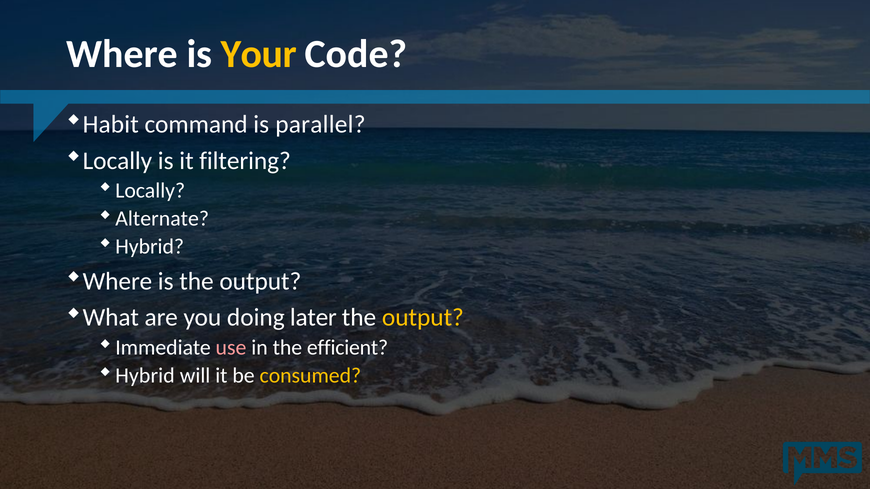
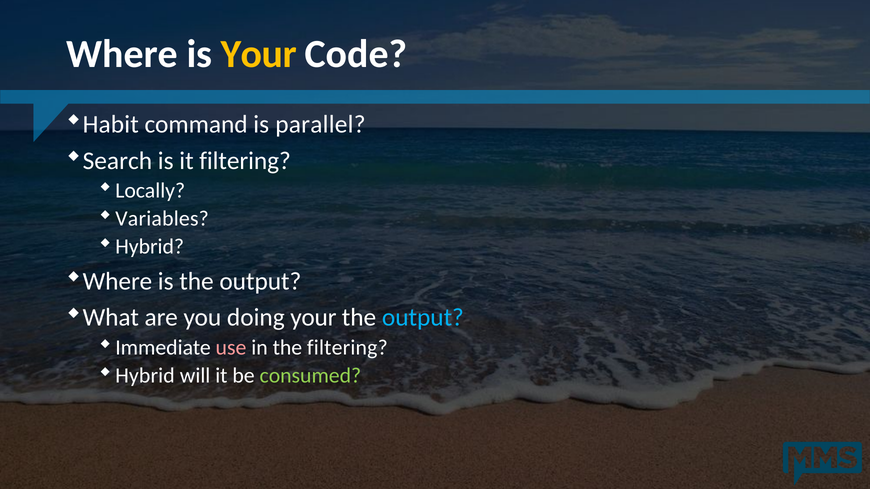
Locally: Locally -> Search (117, 161)
Alternate: Alternate -> Variables (162, 219)
doing later: later -> your (313, 318)
output colour: yellow -> light blue (423, 318)
the efficient: efficient -> filtering (347, 348)
consumed colour: yellow -> light green (310, 376)
